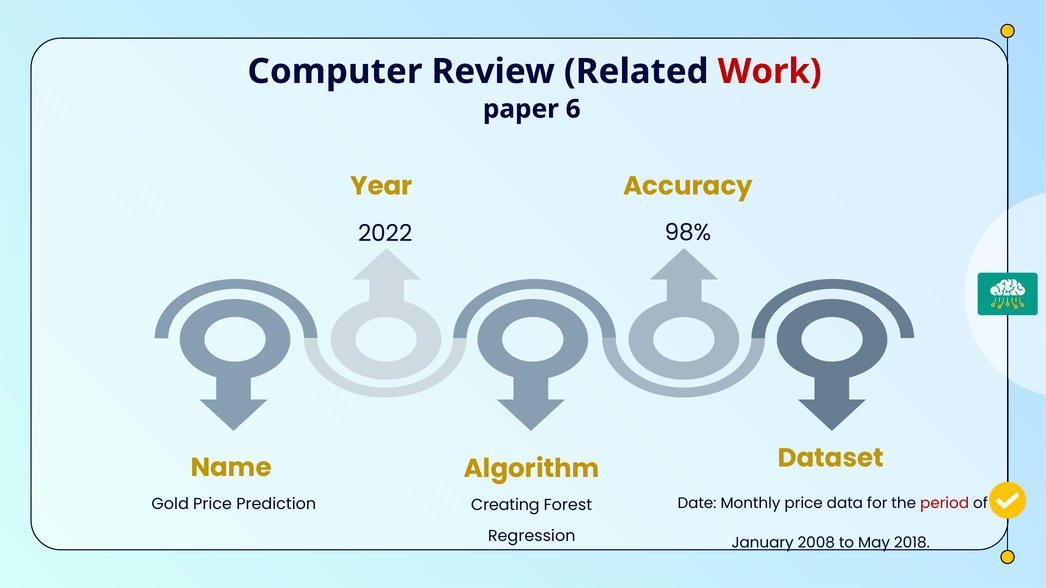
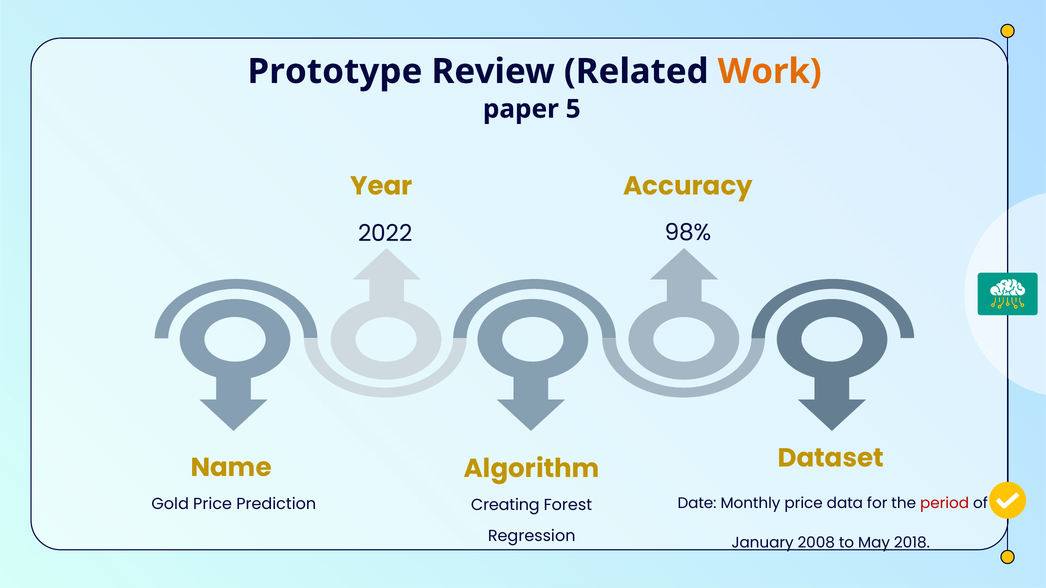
Computer: Computer -> Prototype (335, 72)
Work colour: red -> orange (770, 72)
6: 6 -> 5 (573, 109)
